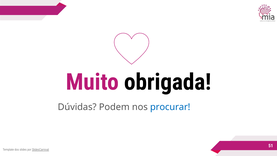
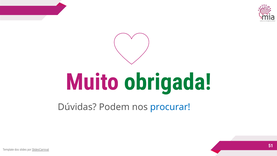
obrigada colour: black -> green (168, 82)
